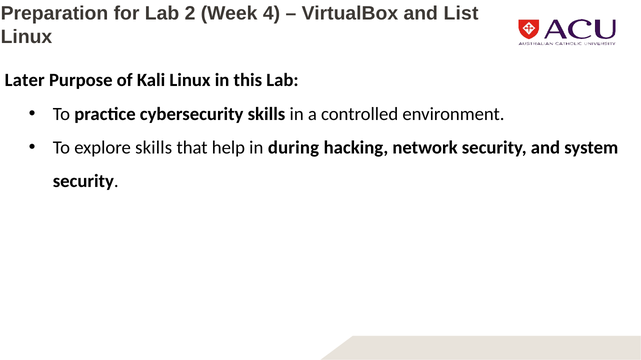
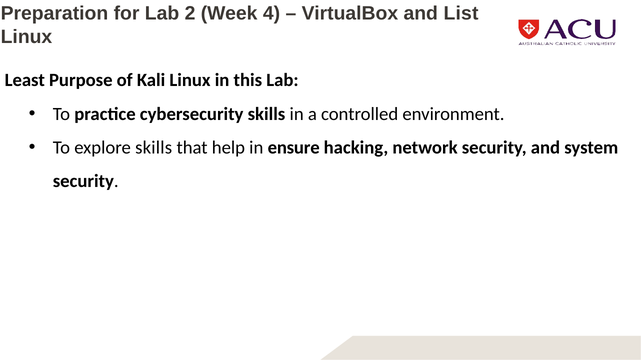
Later: Later -> Least (25, 80)
during: during -> ensure (294, 148)
